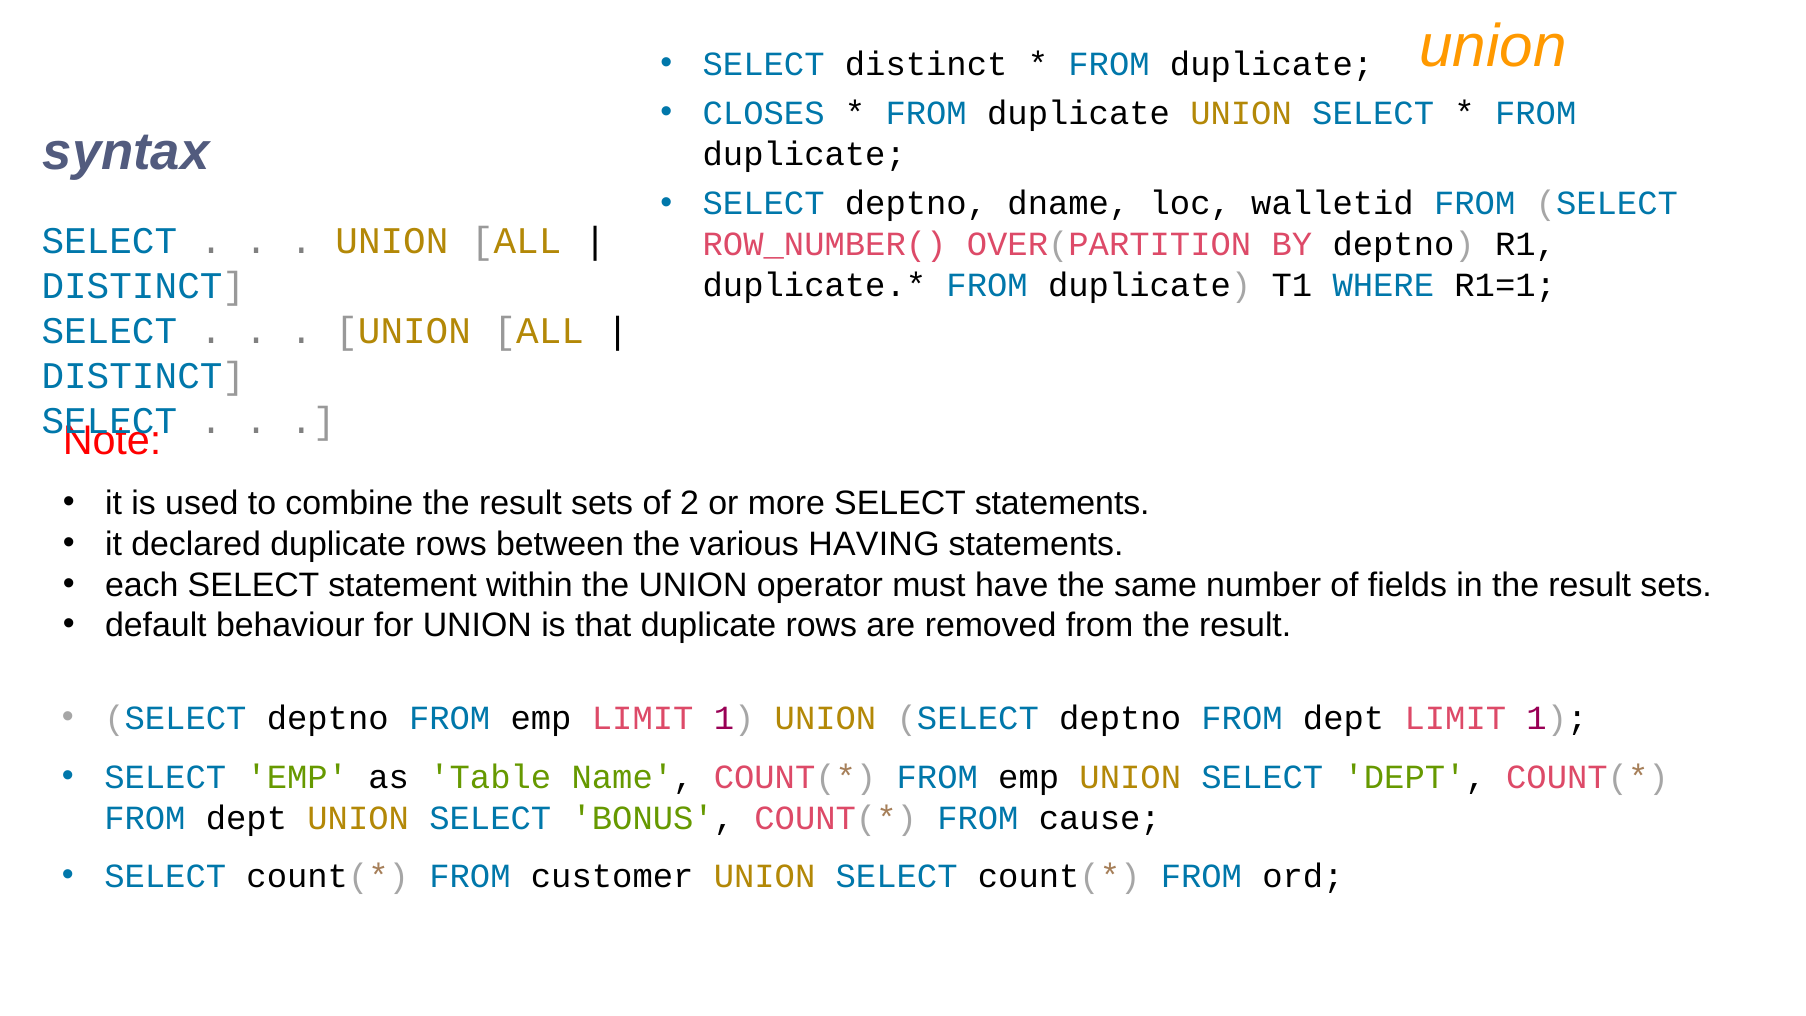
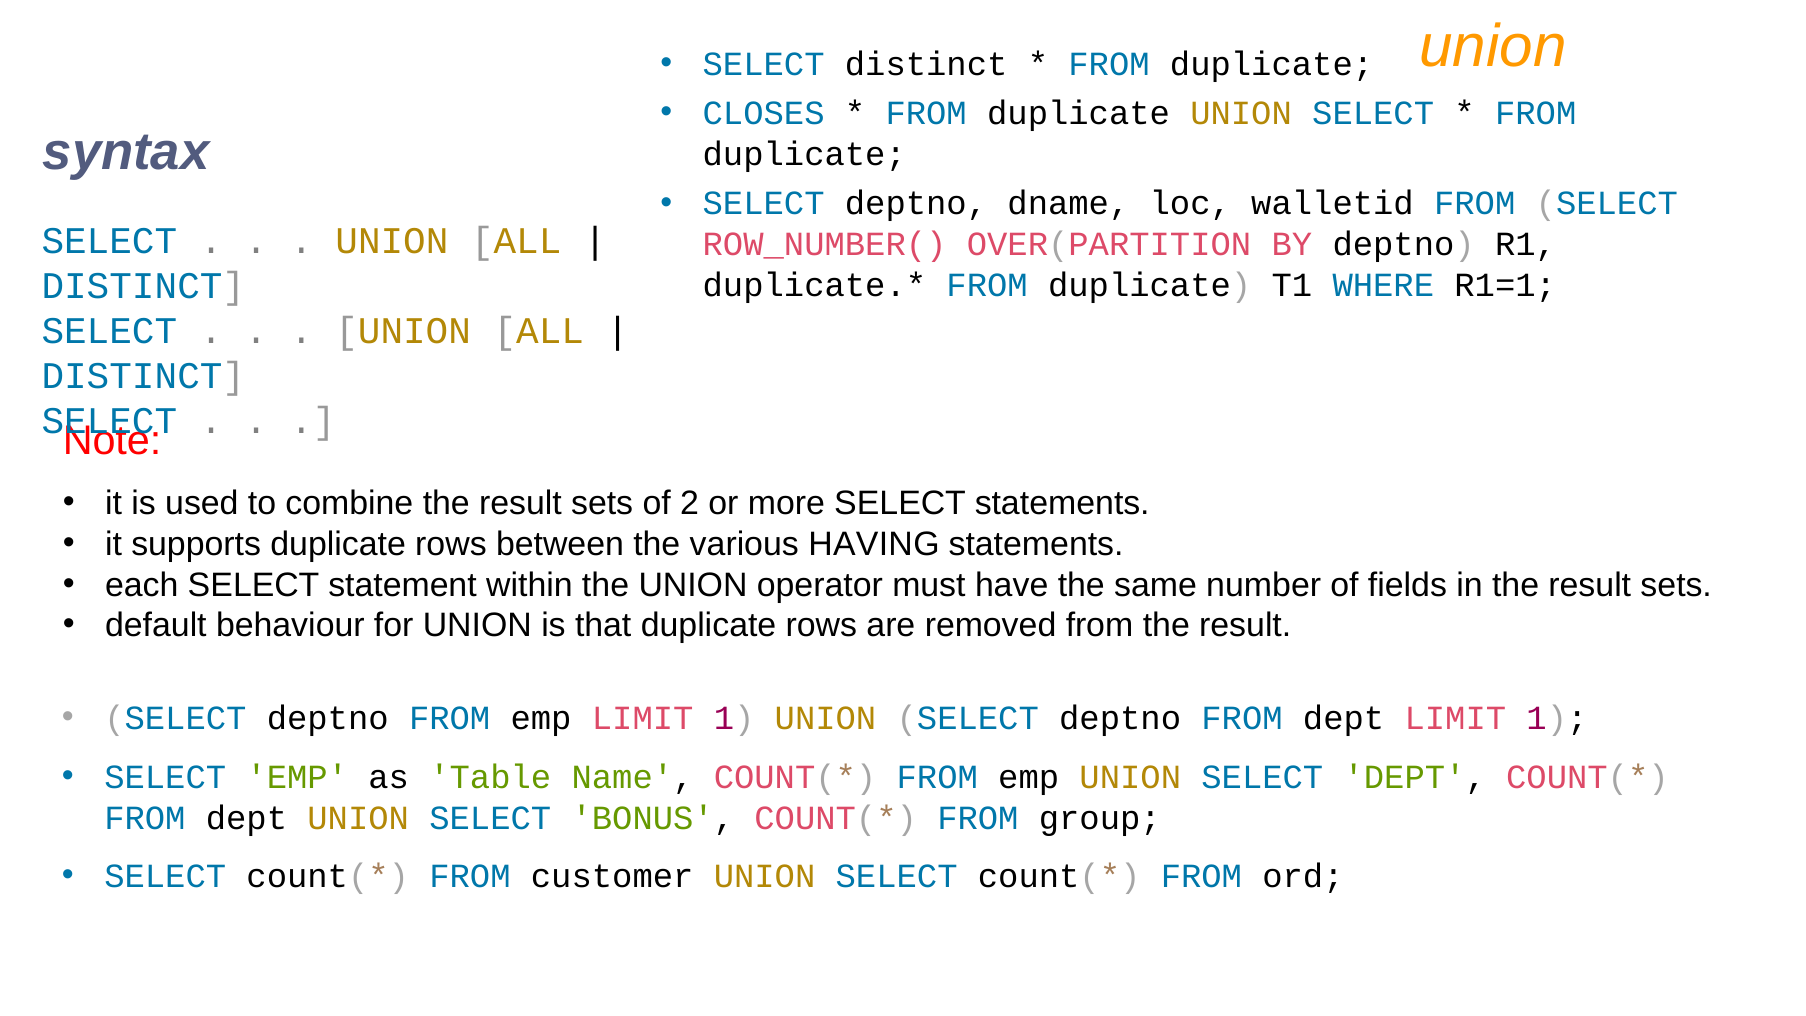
declared: declared -> supports (196, 544)
cause: cause -> group (1100, 818)
